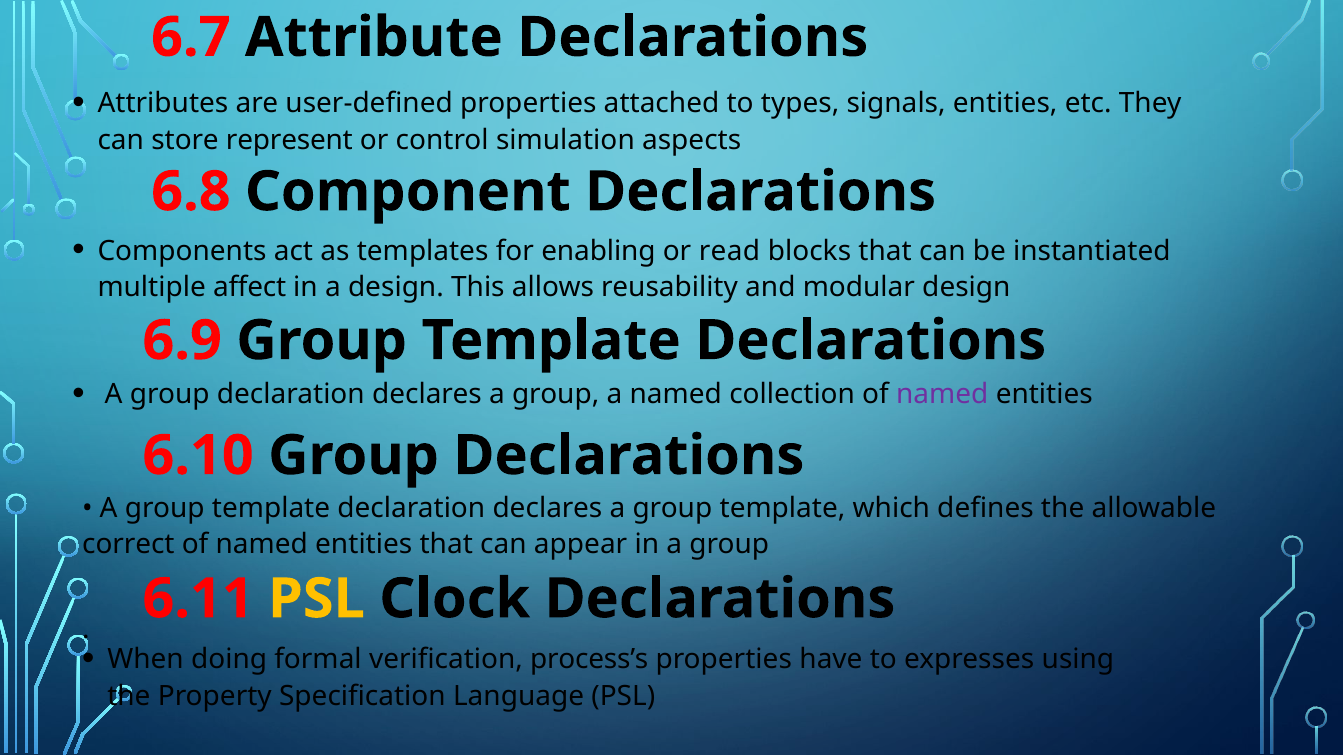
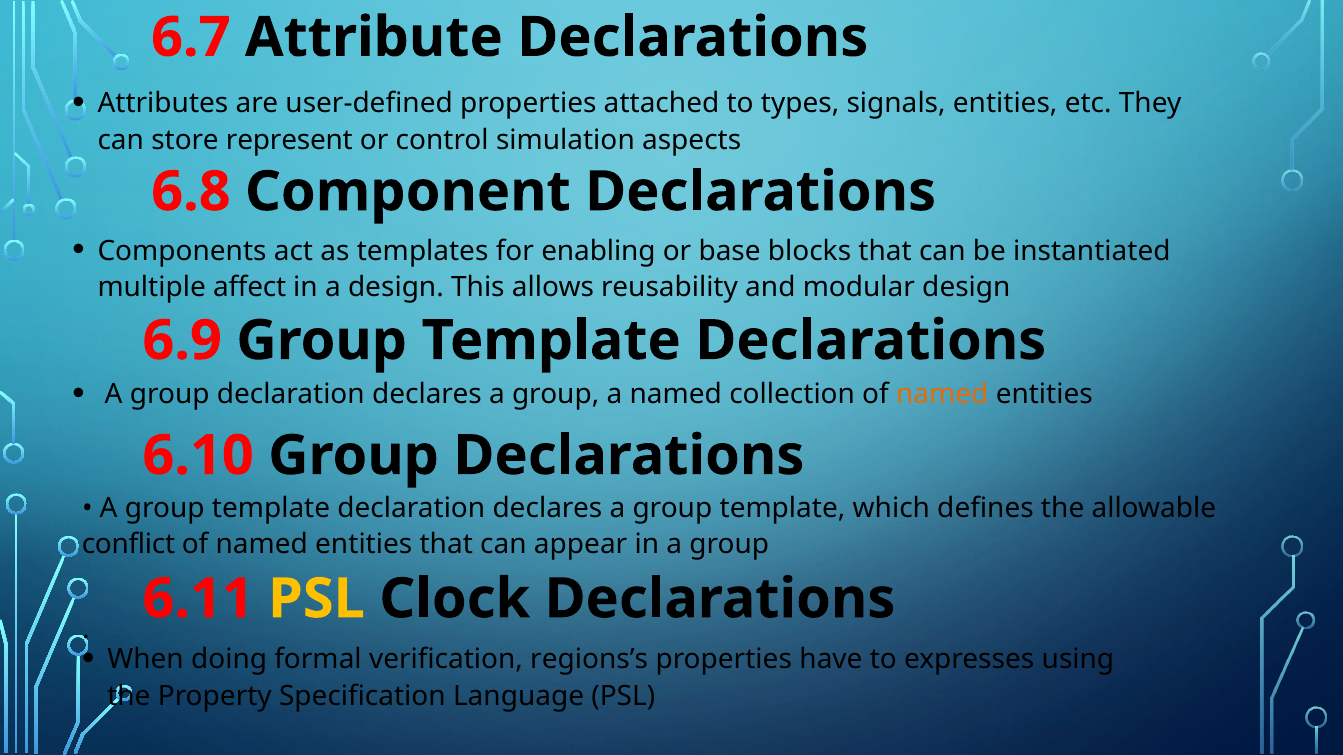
read: read -> base (730, 251)
named colour: purple -> orange (942, 394)
correct: correct -> conflict (128, 545)
process’s: process’s -> regions’s (589, 659)
